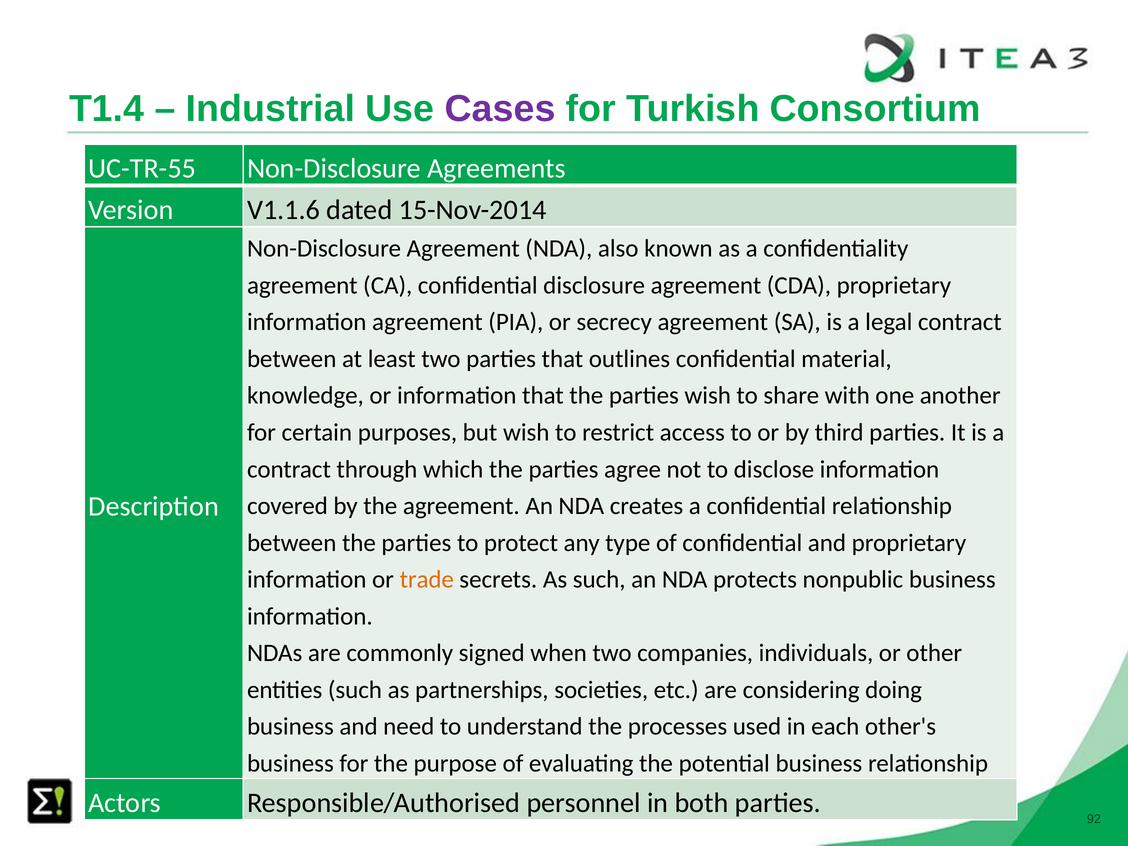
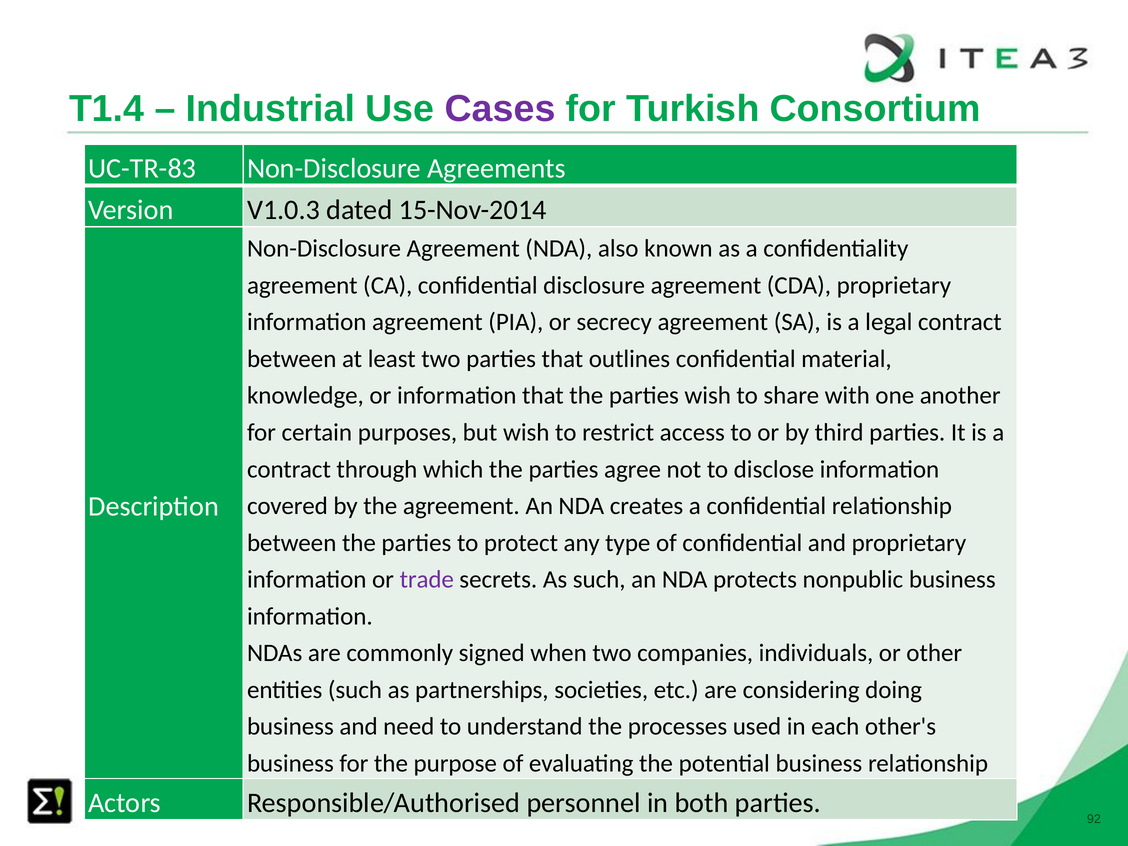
UC-TR-55: UC-TR-55 -> UC-TR-83 (142, 169)
V1.1.6: V1.1.6 -> V1.0.3 (283, 210)
trade colour: orange -> purple (427, 580)
